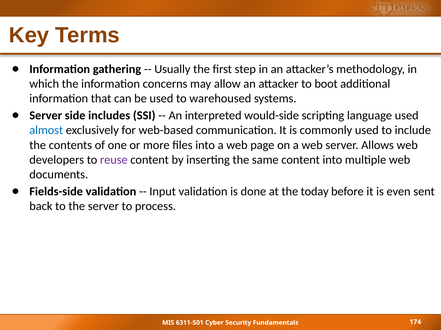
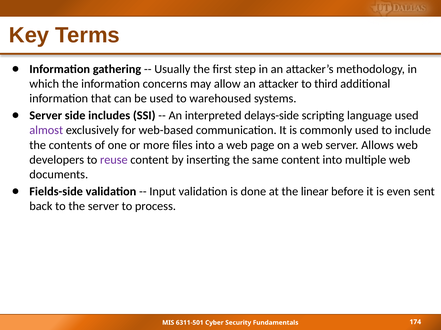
boot: boot -> third (326, 84)
would-side: would-side -> delays-side (272, 116)
almost colour: blue -> purple (46, 131)
today: today -> linear (315, 192)
